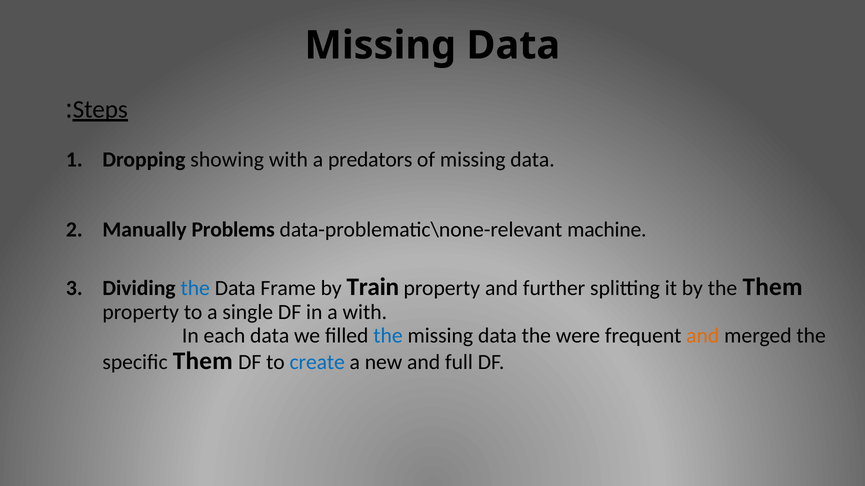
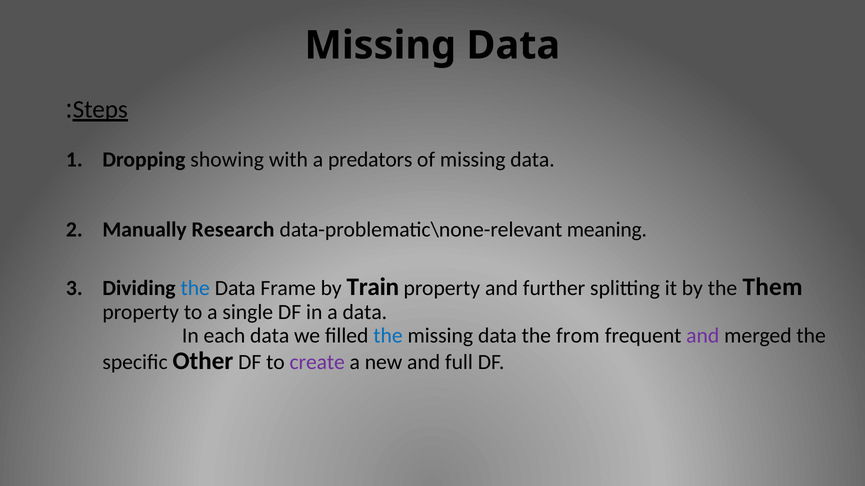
Problems: Problems -> Research (233, 230)
machine: machine -> meaning (607, 230)
a with: with -> data (365, 313)
were: were -> from (578, 336)
and colour: orange -> purple (703, 336)
specific Them: Them -> Other (203, 361)
create colour: blue -> purple (317, 362)
